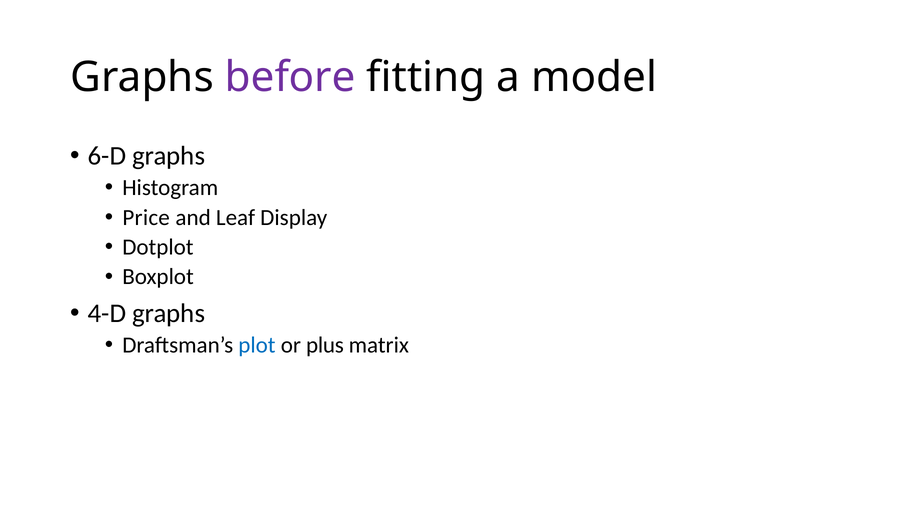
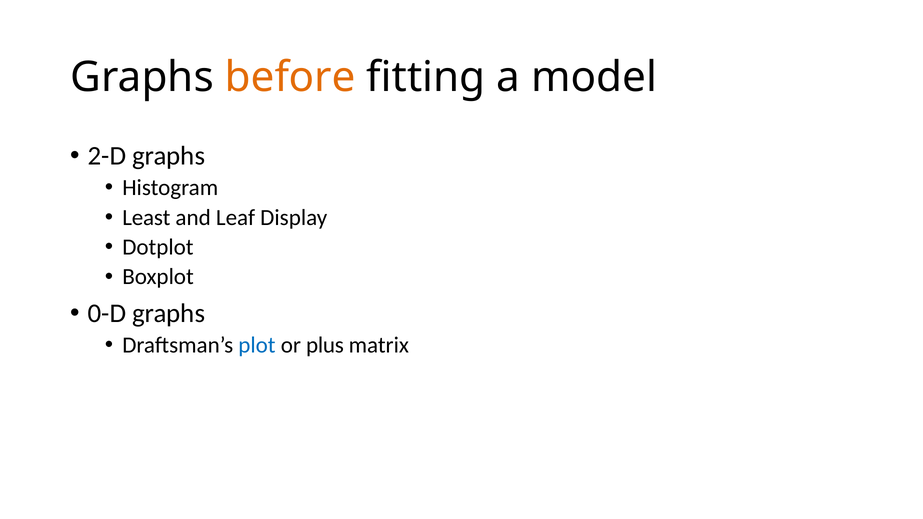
before colour: purple -> orange (290, 78)
6-D: 6-D -> 2-D (107, 156)
Price: Price -> Least (146, 218)
4-D: 4-D -> 0-D (107, 313)
